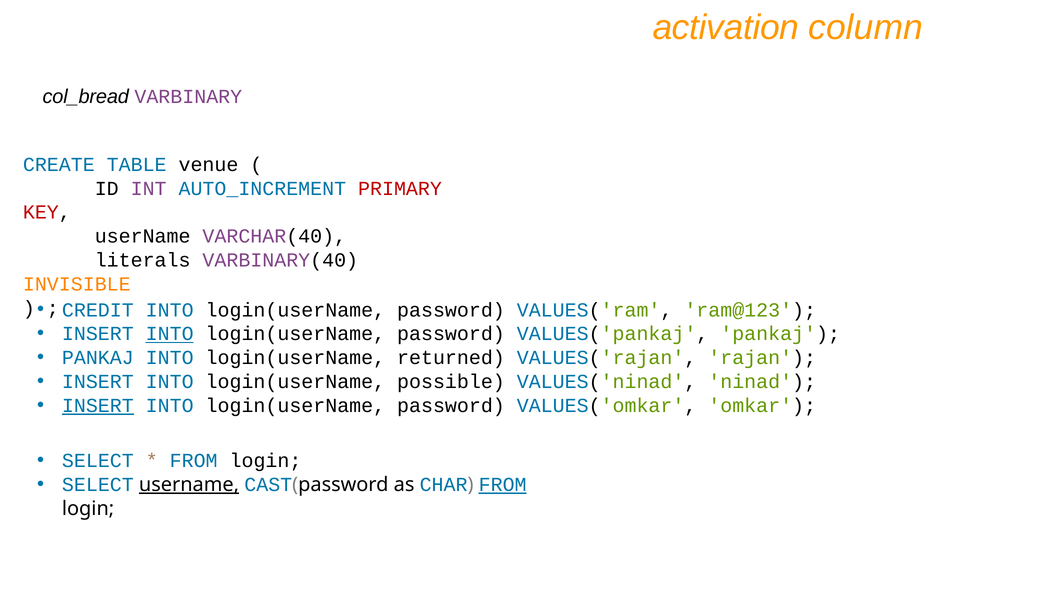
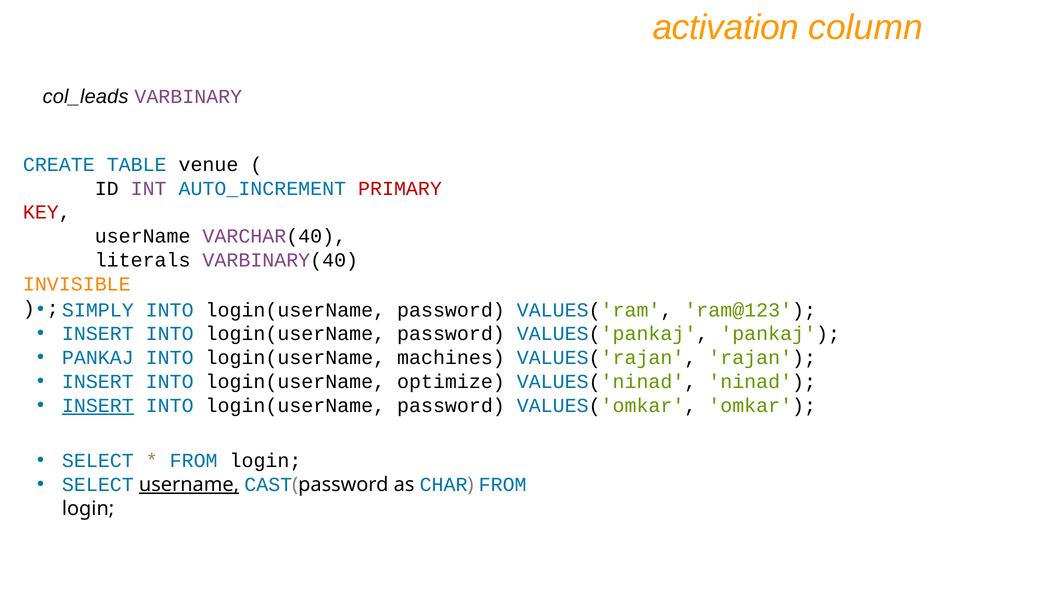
col_bread: col_bread -> col_leads (86, 97)
CREDIT: CREDIT -> SIMPLY (98, 310)
INTO underline: present -> none (170, 334)
returned: returned -> machines (451, 358)
possible: possible -> optimize (451, 382)
FROM underline: present -> none (503, 485)
